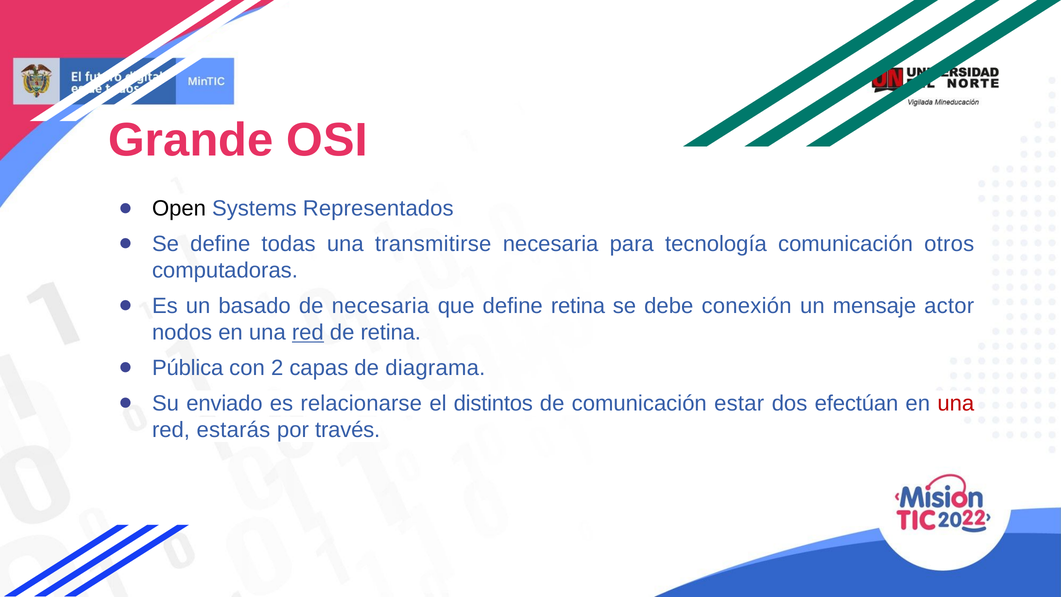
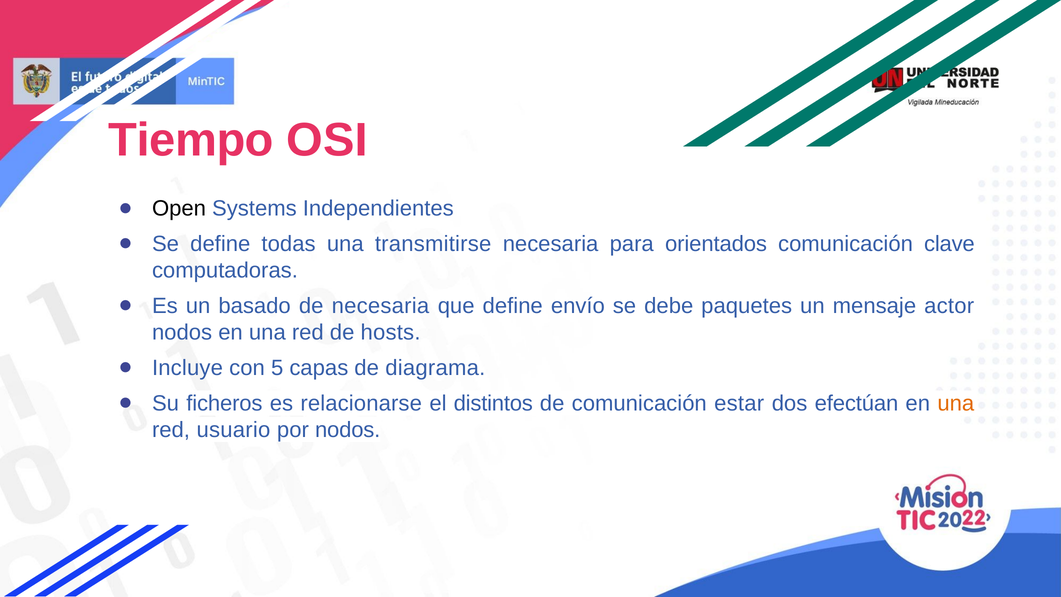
Grande: Grande -> Tiempo (191, 140)
Representados: Representados -> Independientes (378, 209)
tecnología: tecnología -> orientados (716, 244)
otros: otros -> clave (949, 244)
define retina: retina -> envío (578, 306)
conexión: conexión -> paquetes (747, 306)
red underline: present -> none (308, 332)
de retina: retina -> hosts (391, 332)
Pública: Pública -> Incluye (187, 368)
2: 2 -> 5 (277, 368)
enviado: enviado -> ficheros (224, 403)
una colour: red -> orange (956, 403)
estarás: estarás -> usuario (233, 430)
por través: través -> nodos (348, 430)
